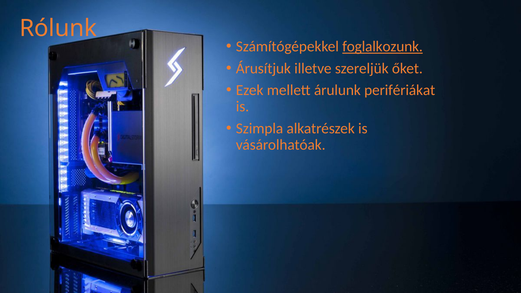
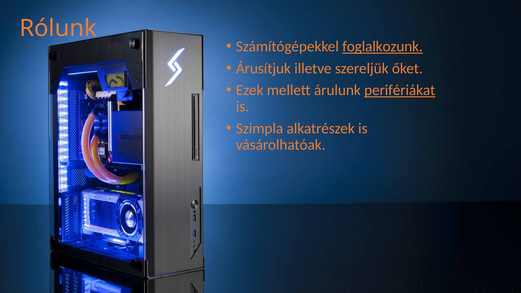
perifériákat underline: none -> present (400, 90)
